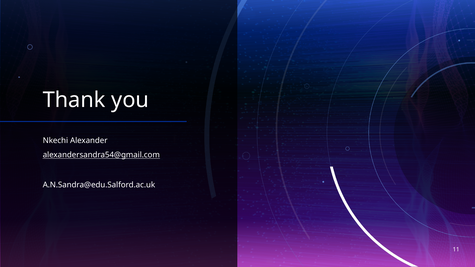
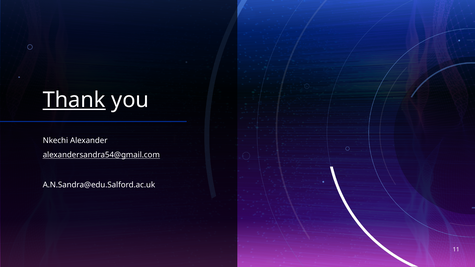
Thank underline: none -> present (74, 100)
